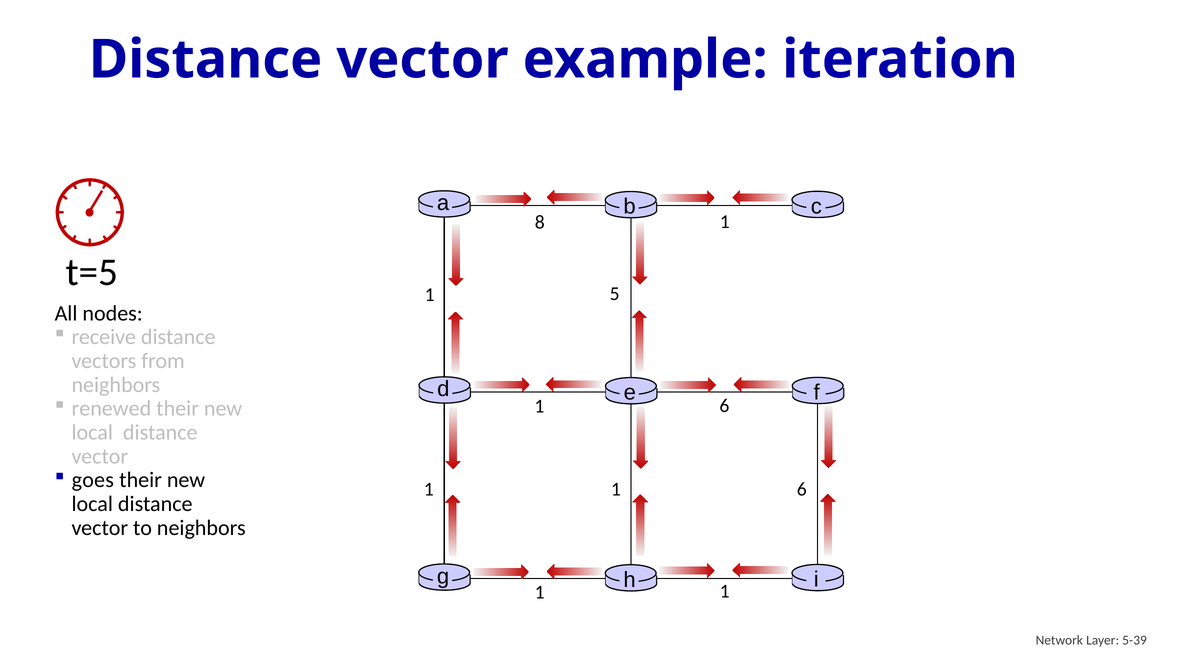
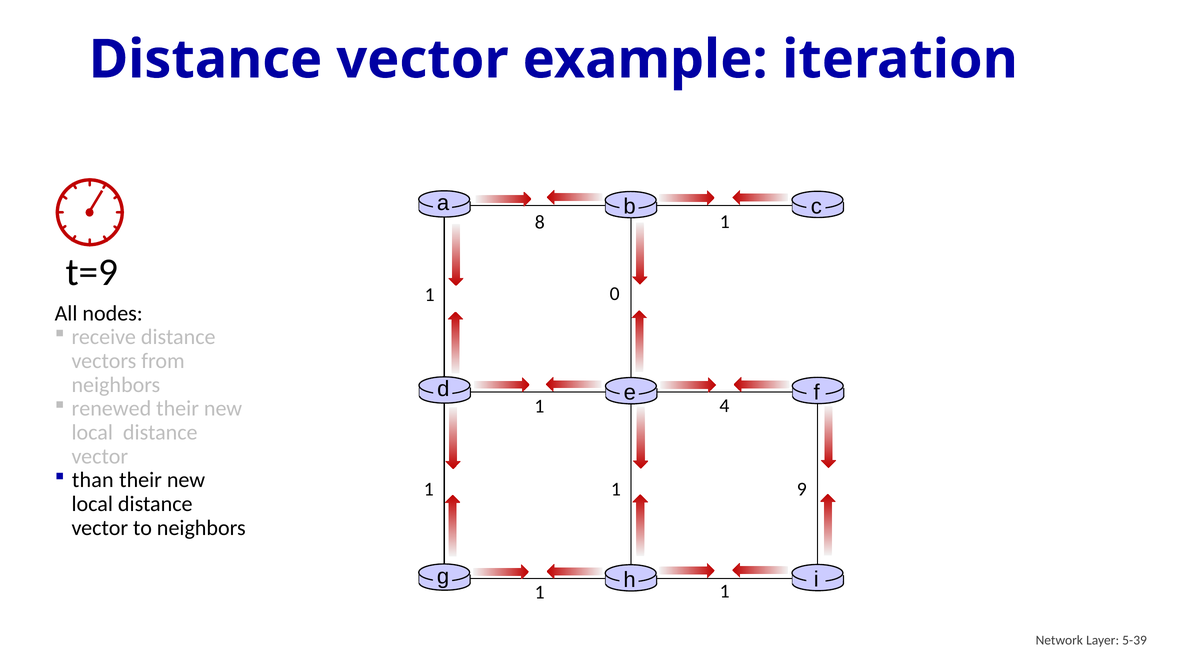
t=5: t=5 -> t=9 (92, 273)
5: 5 -> 0 (615, 294)
6: 6 -> 4 (724, 406)
goes: goes -> than (93, 481)
1 1 6: 6 -> 9 (802, 490)
